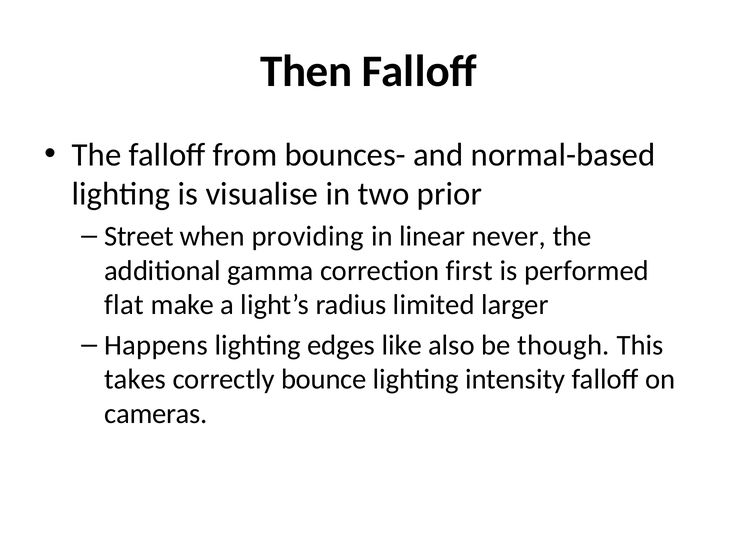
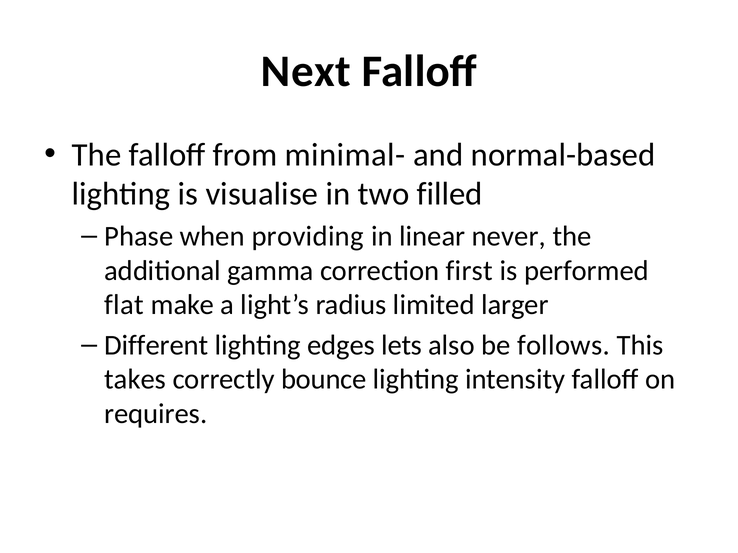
Then: Then -> Next (306, 71)
bounces-: bounces- -> minimal- (345, 155)
prior: prior -> filled (450, 194)
Street: Street -> Phase (139, 237)
Happens: Happens -> Different (156, 345)
like: like -> lets (402, 345)
though: though -> follows (563, 345)
cameras: cameras -> requires (156, 414)
